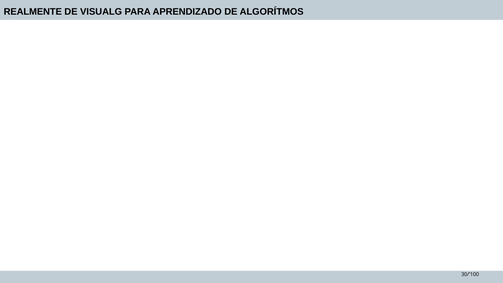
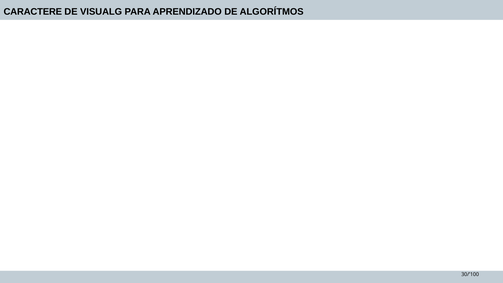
REALMENTE: REALMENTE -> CARACTERE (33, 12)
